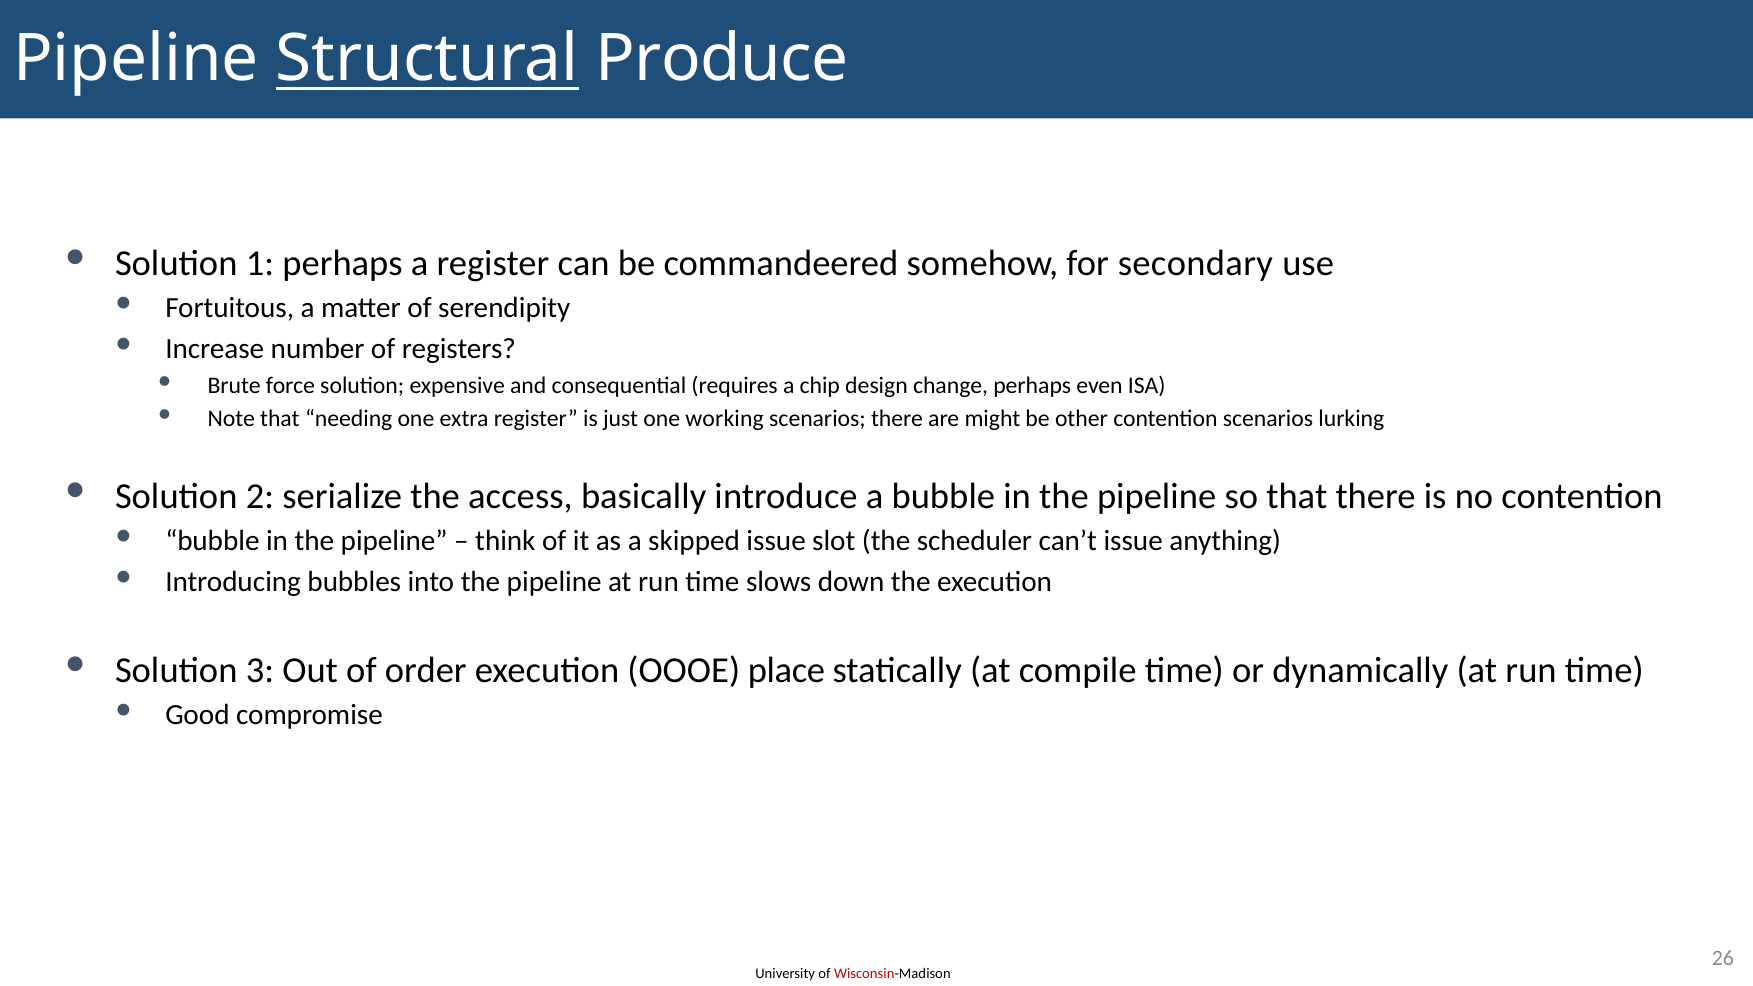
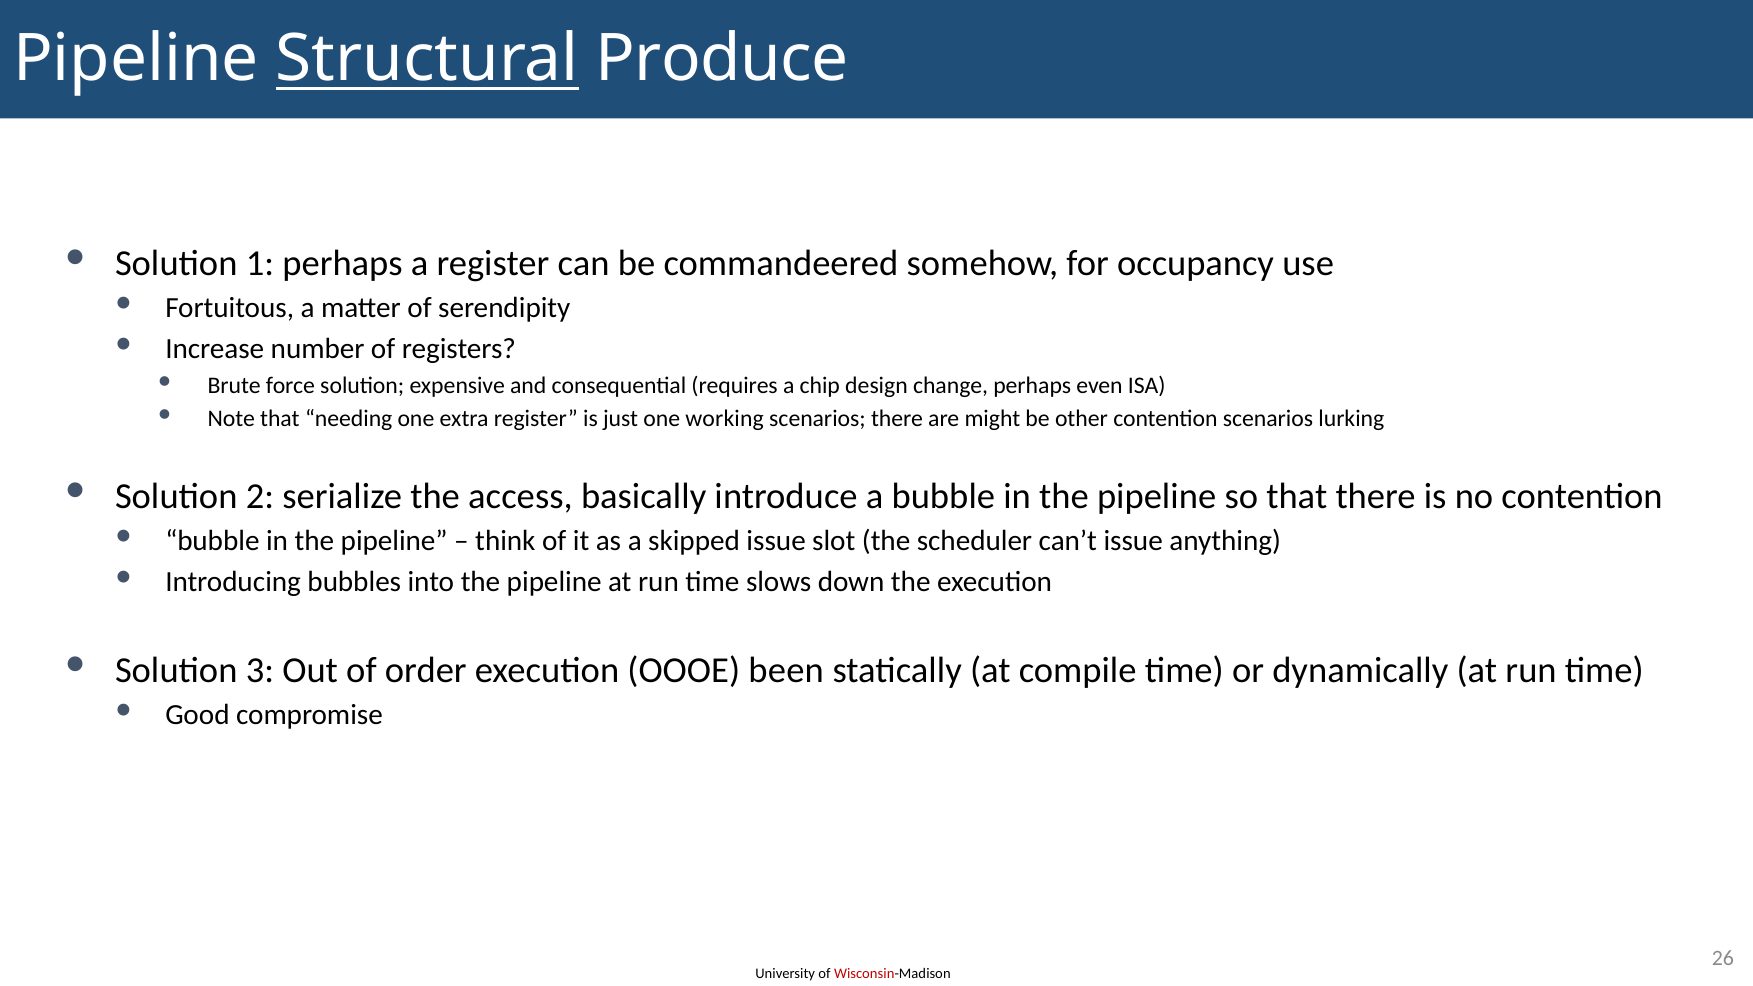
secondary: secondary -> occupancy (1196, 264)
place: place -> been (786, 670)
